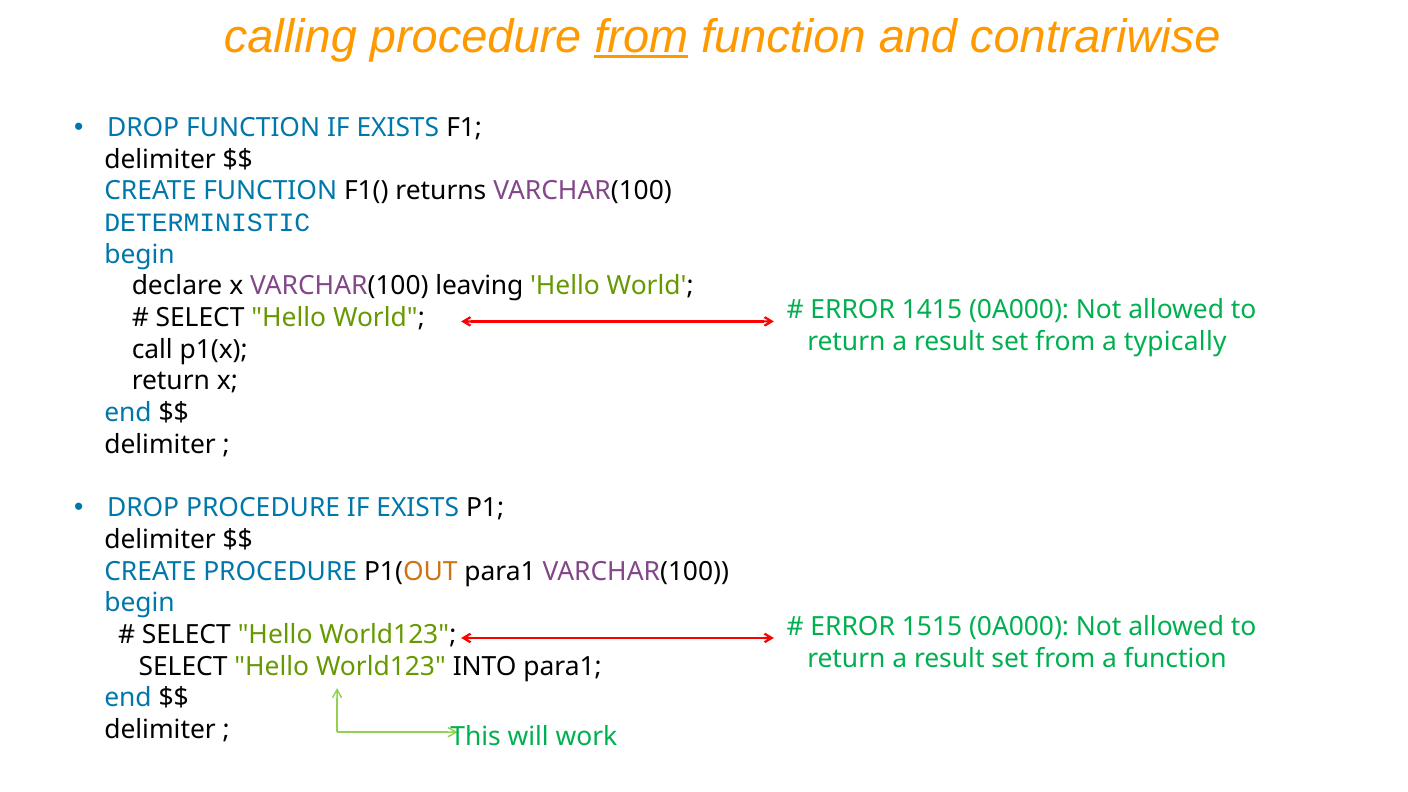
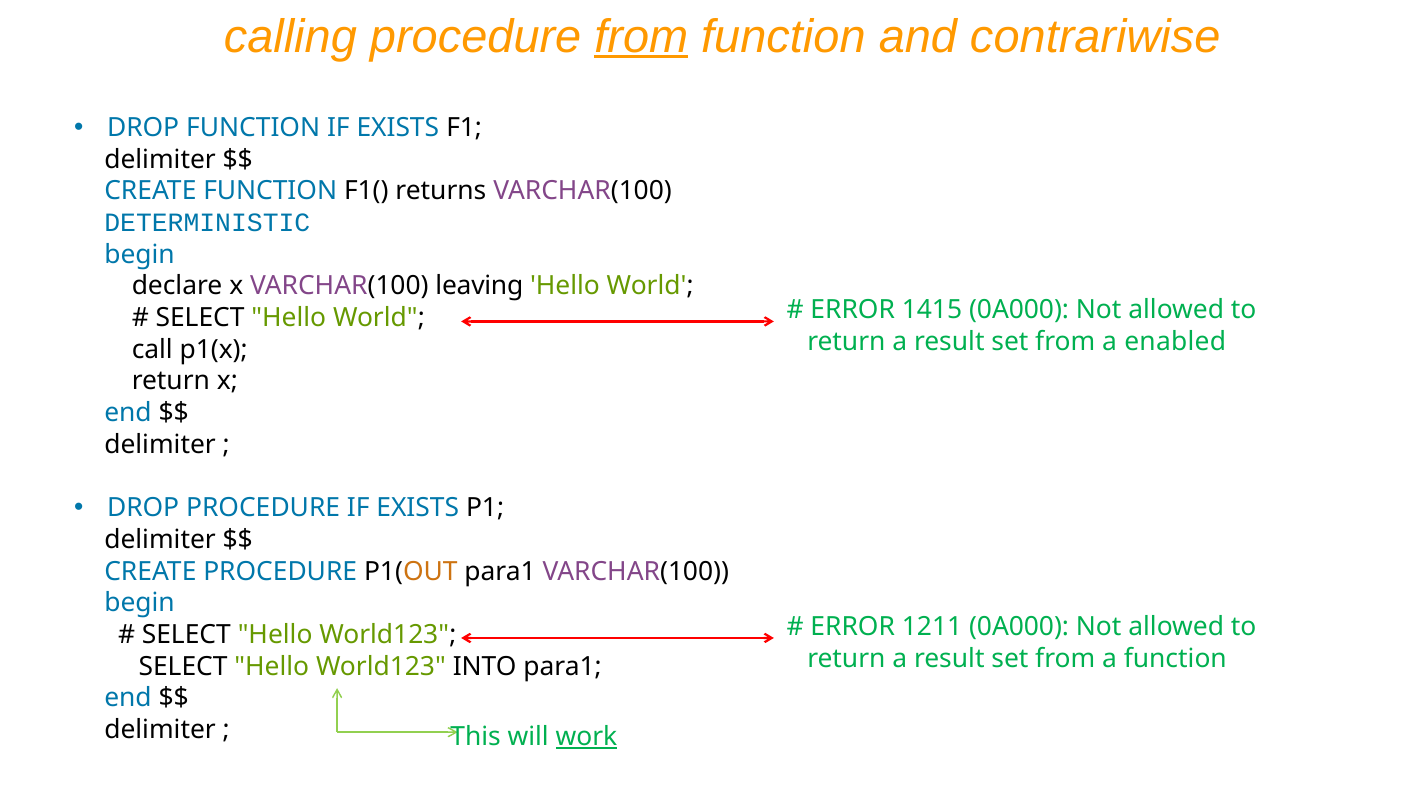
typically: typically -> enabled (1175, 342)
1515: 1515 -> 1211 (932, 627)
work underline: none -> present (586, 737)
